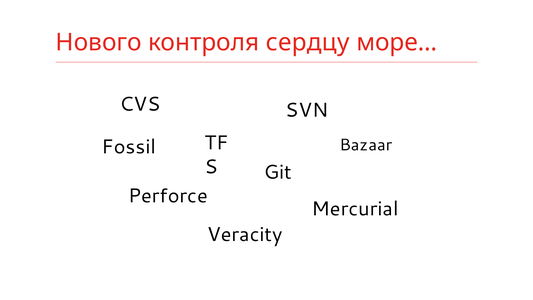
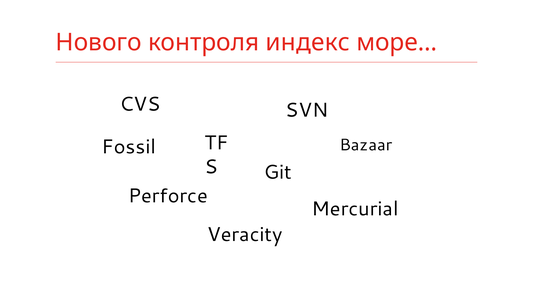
сердцу: сердцу -> индекс (308, 43)
